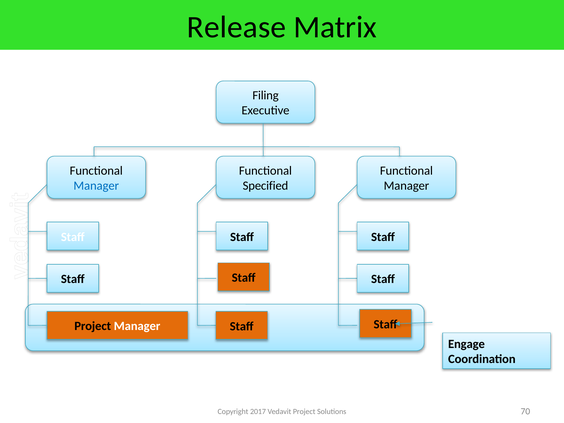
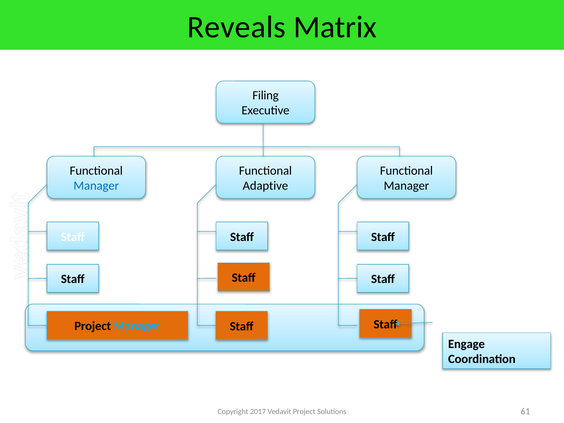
Release: Release -> Reveals (236, 27)
Specified: Specified -> Adaptive (265, 186)
Manager colour: white -> light blue (137, 326)
70: 70 -> 61 (525, 411)
